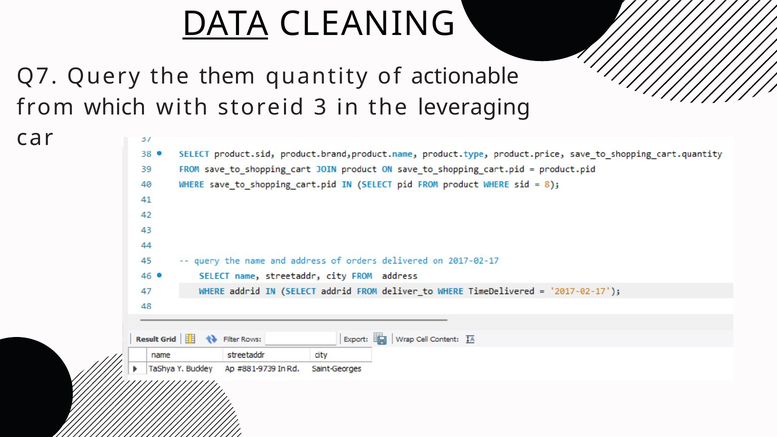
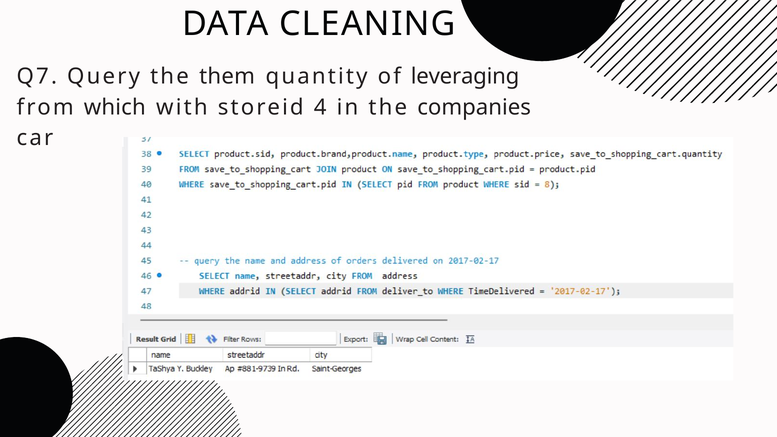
DATA underline: present -> none (225, 24)
actionable: actionable -> leveraging (465, 76)
3: 3 -> 4 (320, 107)
leveraging: leveraging -> companies (474, 107)
